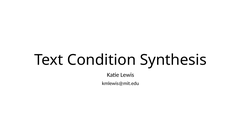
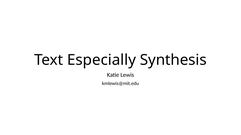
Condition: Condition -> Especially (102, 60)
